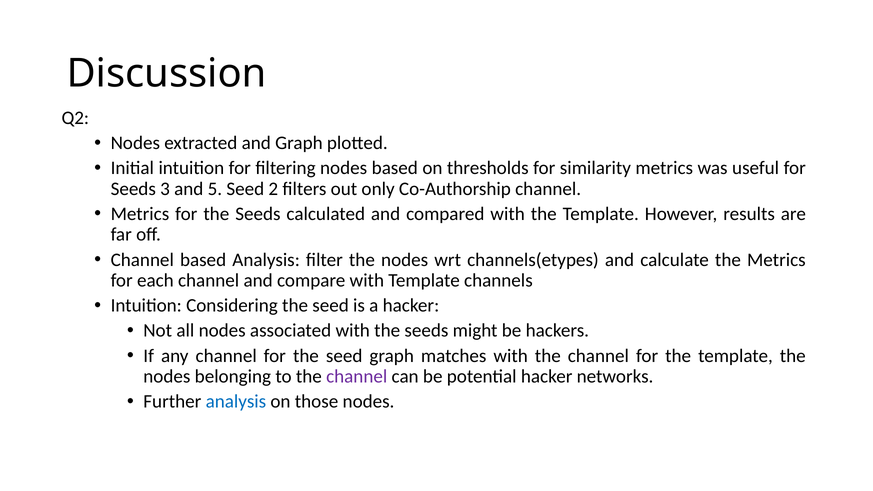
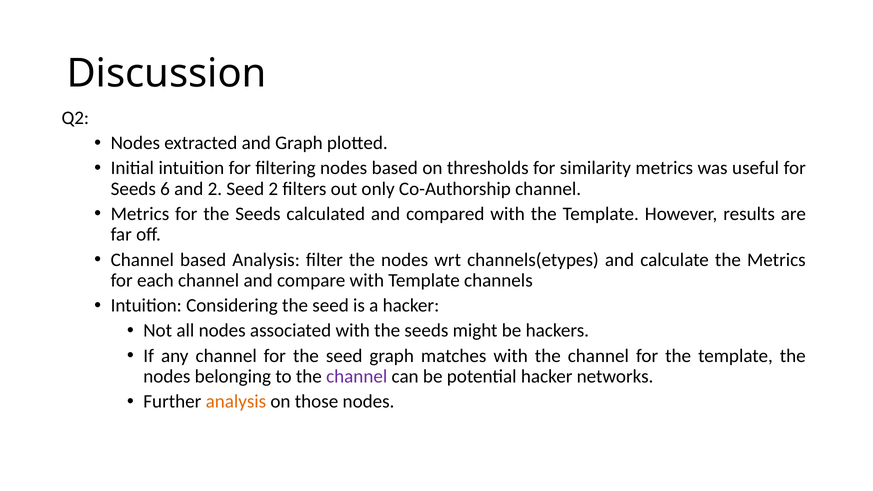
3: 3 -> 6 (165, 189)
and 5: 5 -> 2 (215, 189)
analysis colour: blue -> orange (236, 402)
